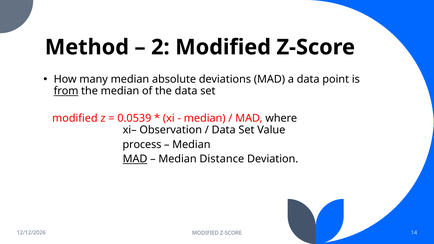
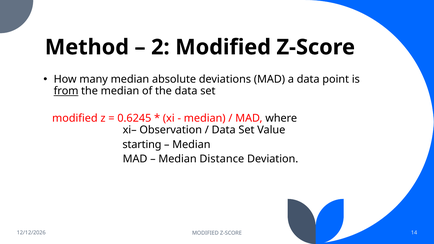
0.0539: 0.0539 -> 0.6245 (134, 118)
process: process -> starting (142, 145)
MAD underline: present -> none (135, 159)
